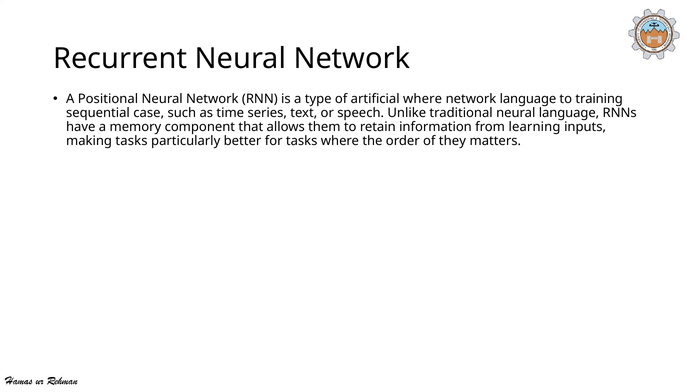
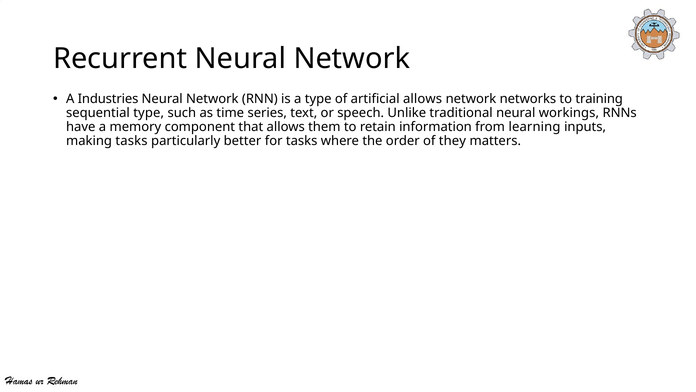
Positional: Positional -> Industries (108, 99)
artificial where: where -> allows (423, 99)
network language: language -> networks (528, 99)
sequential case: case -> type (149, 113)
neural language: language -> workings (569, 113)
